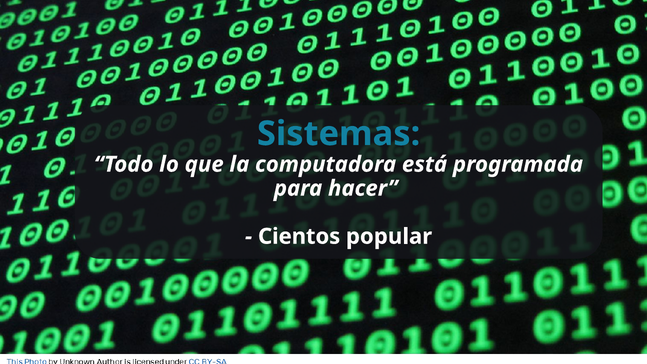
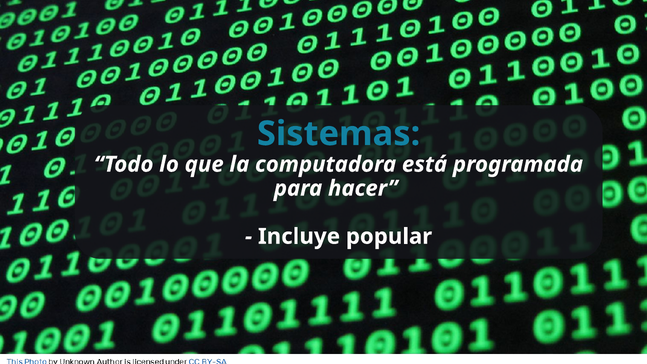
Cientos: Cientos -> Incluye (299, 236)
